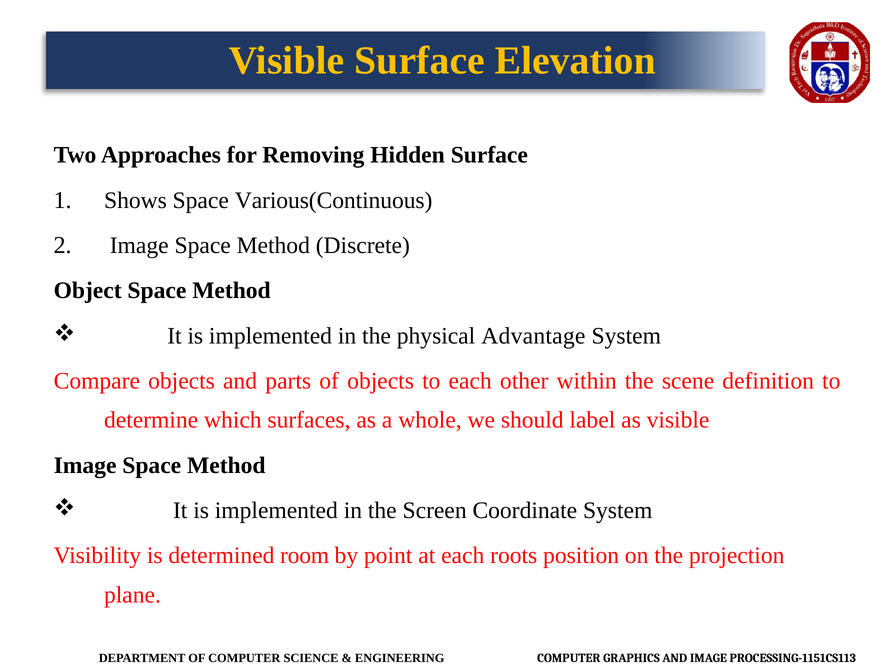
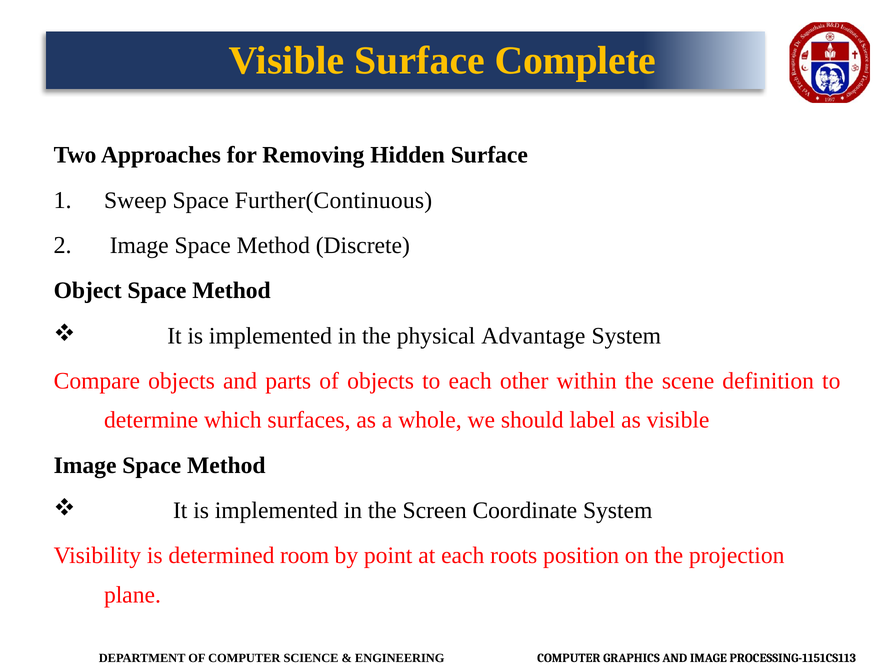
Elevation: Elevation -> Complete (575, 61)
Shows: Shows -> Sweep (135, 200)
Various(Continuous: Various(Continuous -> Further(Continuous (333, 200)
